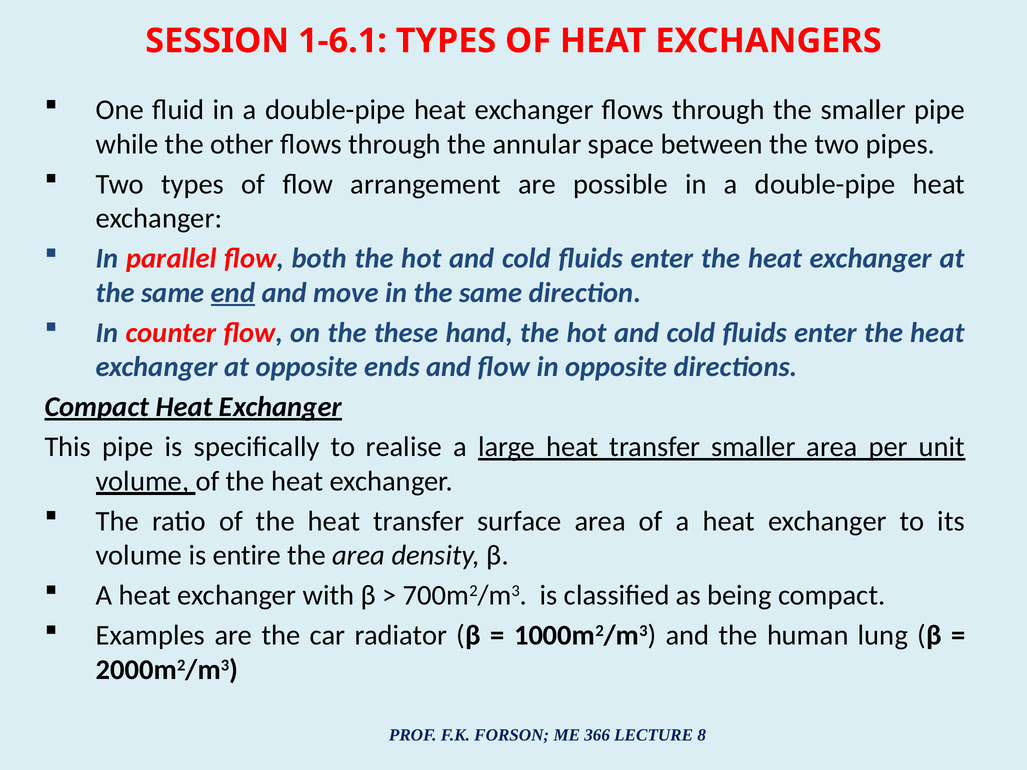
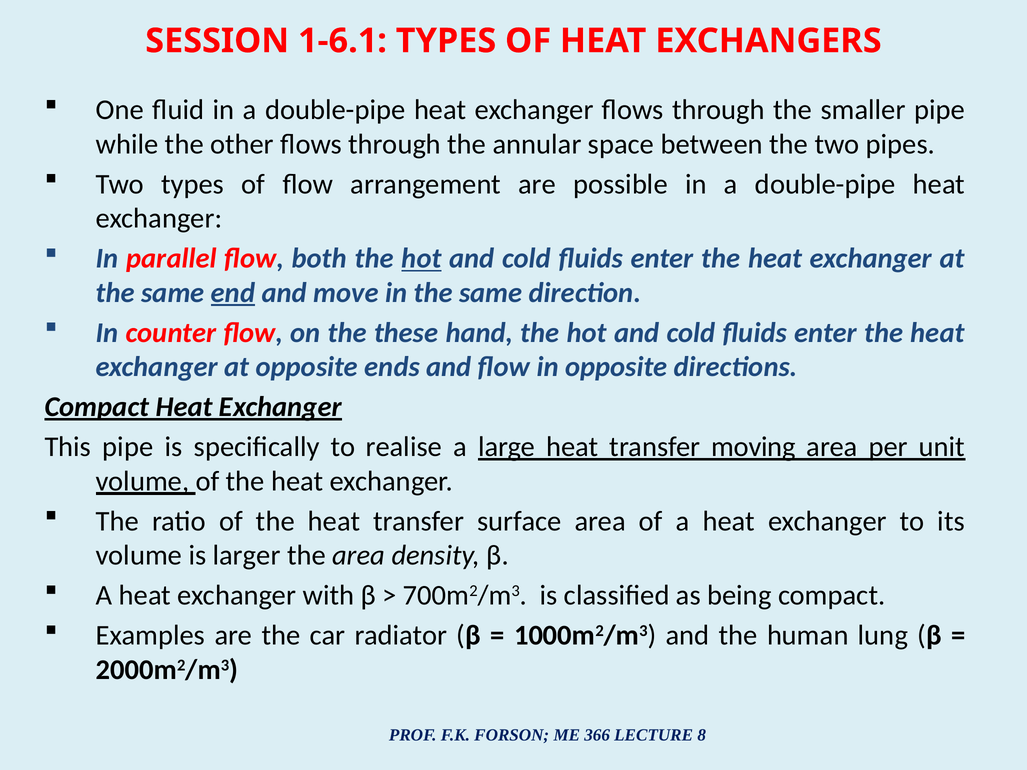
hot underline: none -> present (421, 258)
transfer smaller: smaller -> moving (753, 447)
entire: entire -> larger (247, 556)
